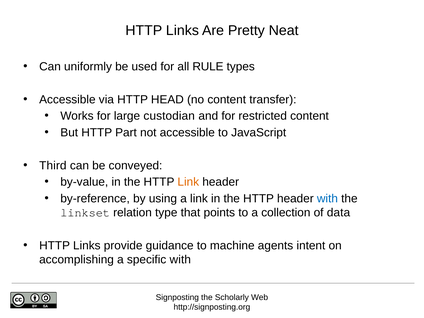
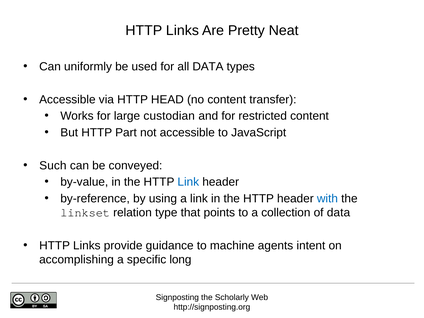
all RULE: RULE -> DATA (208, 67)
Third: Third -> Such (53, 165)
Link colour: orange -> blue (188, 182)
specific with: with -> long (180, 260)
